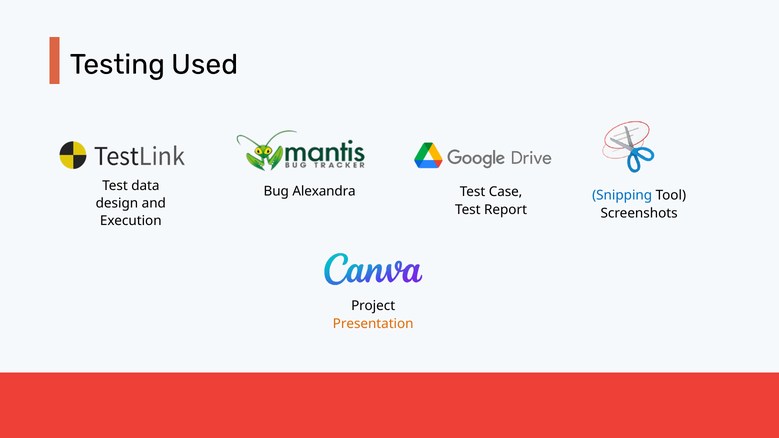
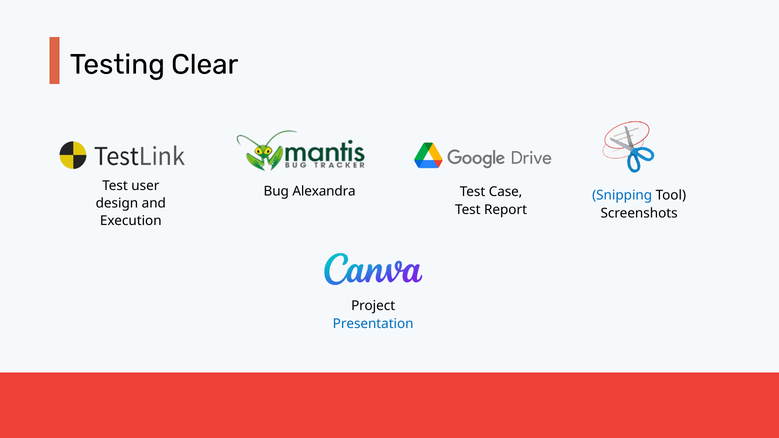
Used: Used -> Clear (205, 64)
data: data -> user (145, 186)
Presentation colour: orange -> blue (373, 324)
